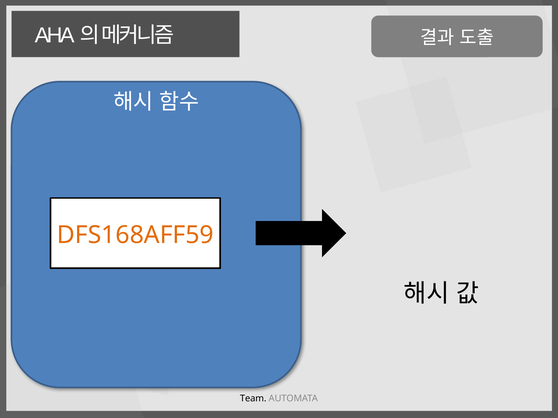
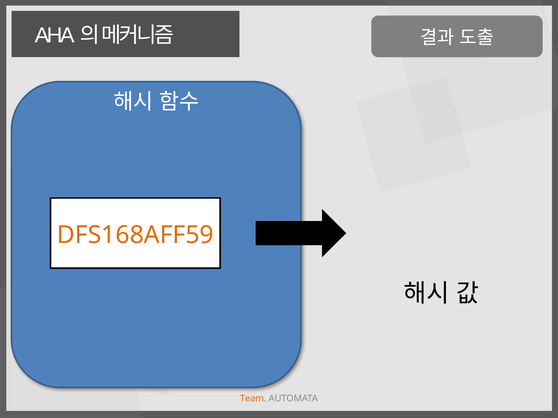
Team colour: black -> orange (253, 399)
